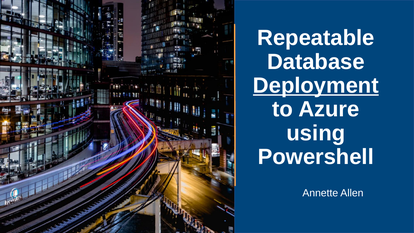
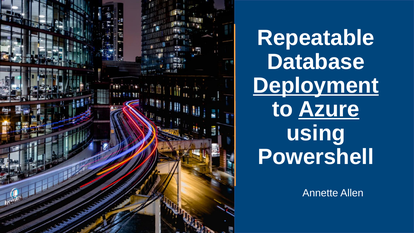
Azure underline: none -> present (329, 109)
